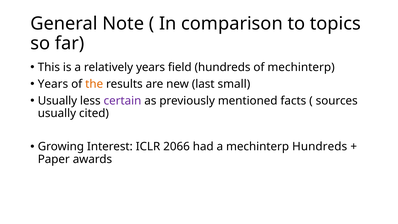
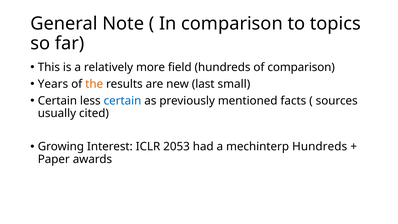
relatively years: years -> more (151, 67)
of mechinterp: mechinterp -> comparison (301, 67)
Usually: Usually -> Certain (57, 101)
certain colour: purple -> blue (122, 101)
2066: 2066 -> 2053 (177, 147)
